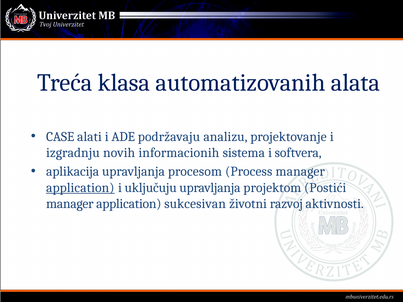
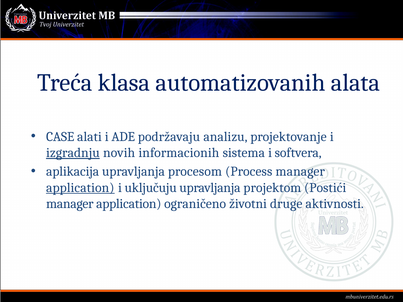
izgradnju underline: none -> present (73, 153)
sukcesivan: sukcesivan -> ograničeno (195, 204)
razvoj: razvoj -> druge (286, 204)
